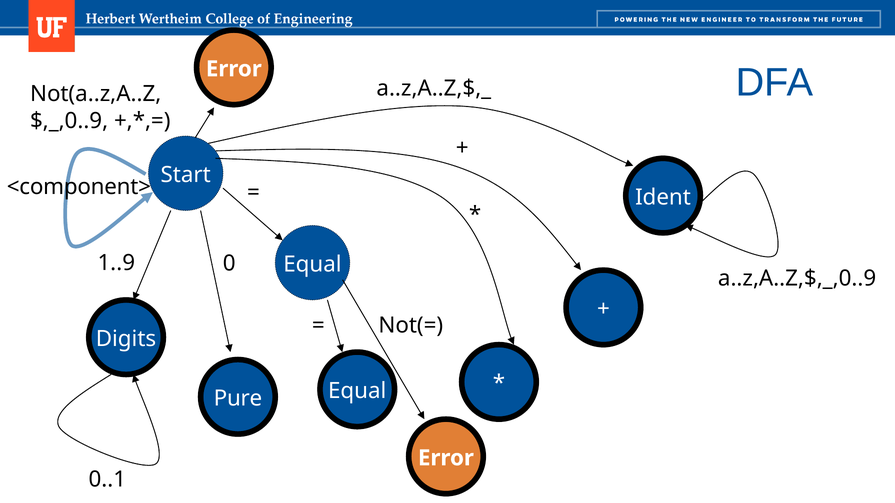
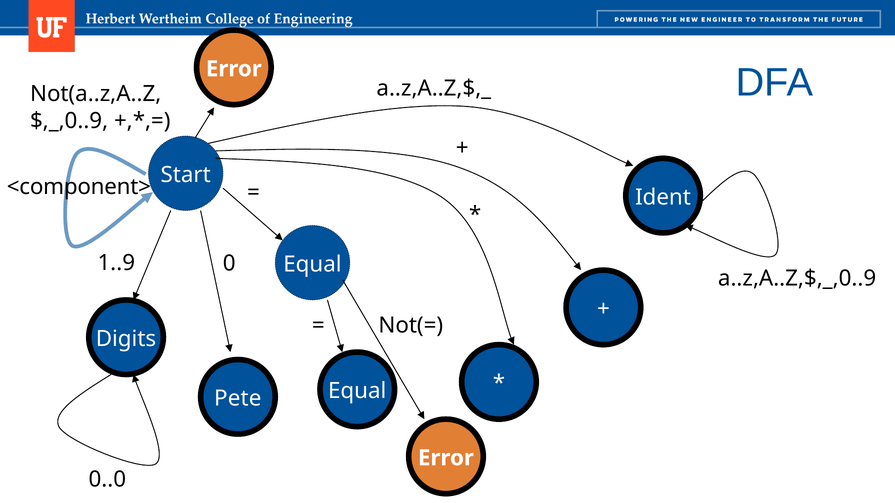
Pure: Pure -> Pete (238, 399)
0..1: 0..1 -> 0..0 (107, 480)
